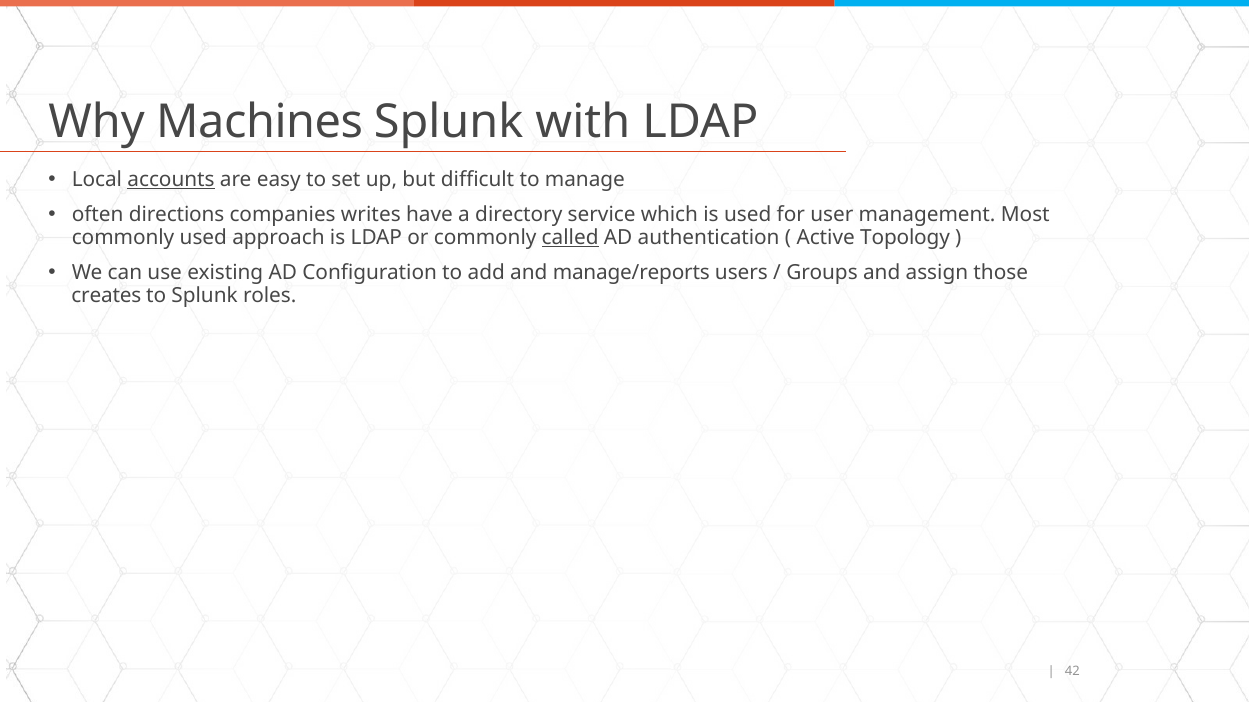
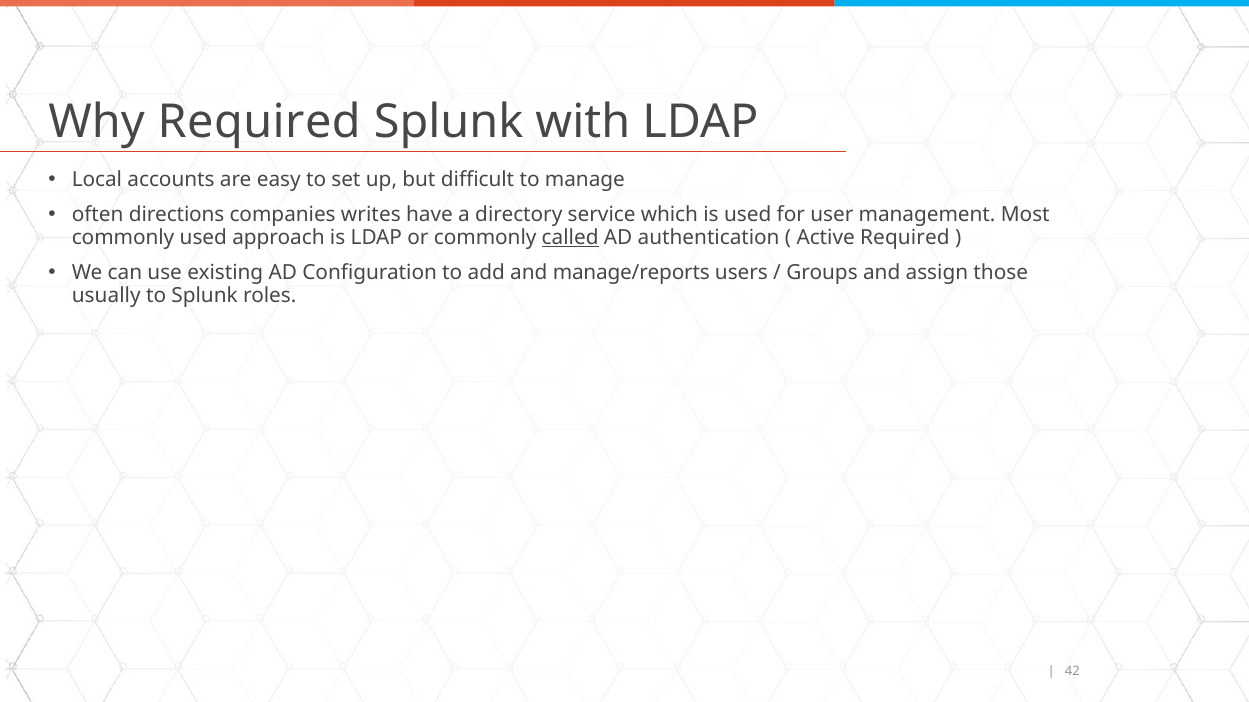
Why Machines: Machines -> Required (259, 122)
accounts underline: present -> none (171, 180)
Active Topology: Topology -> Required (905, 238)
creates: creates -> usually (106, 296)
